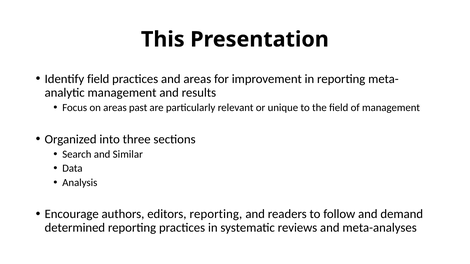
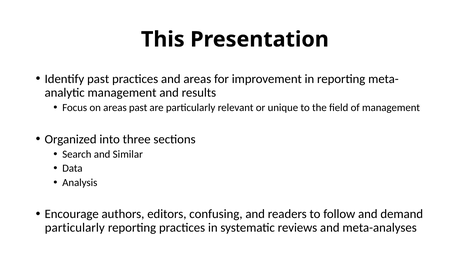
Identify field: field -> past (98, 79)
editors reporting: reporting -> confusing (216, 214)
determined: determined -> particularly (75, 228)
